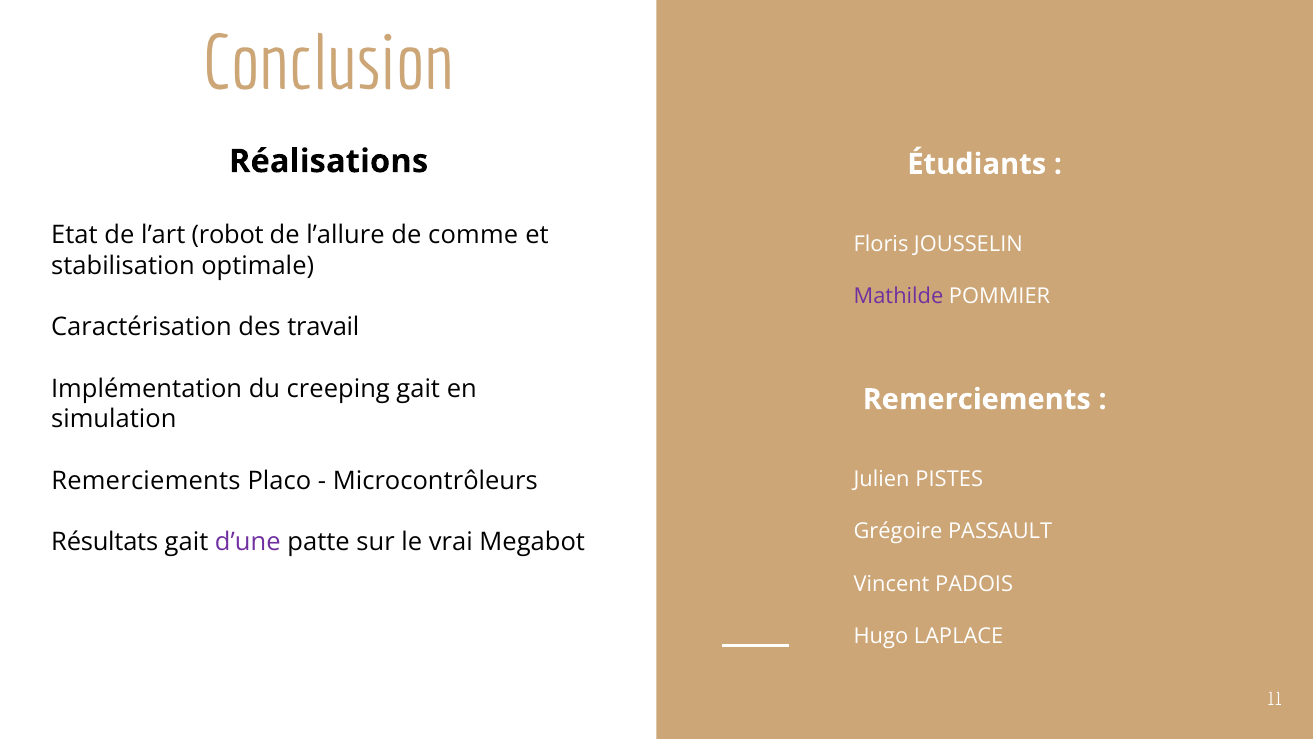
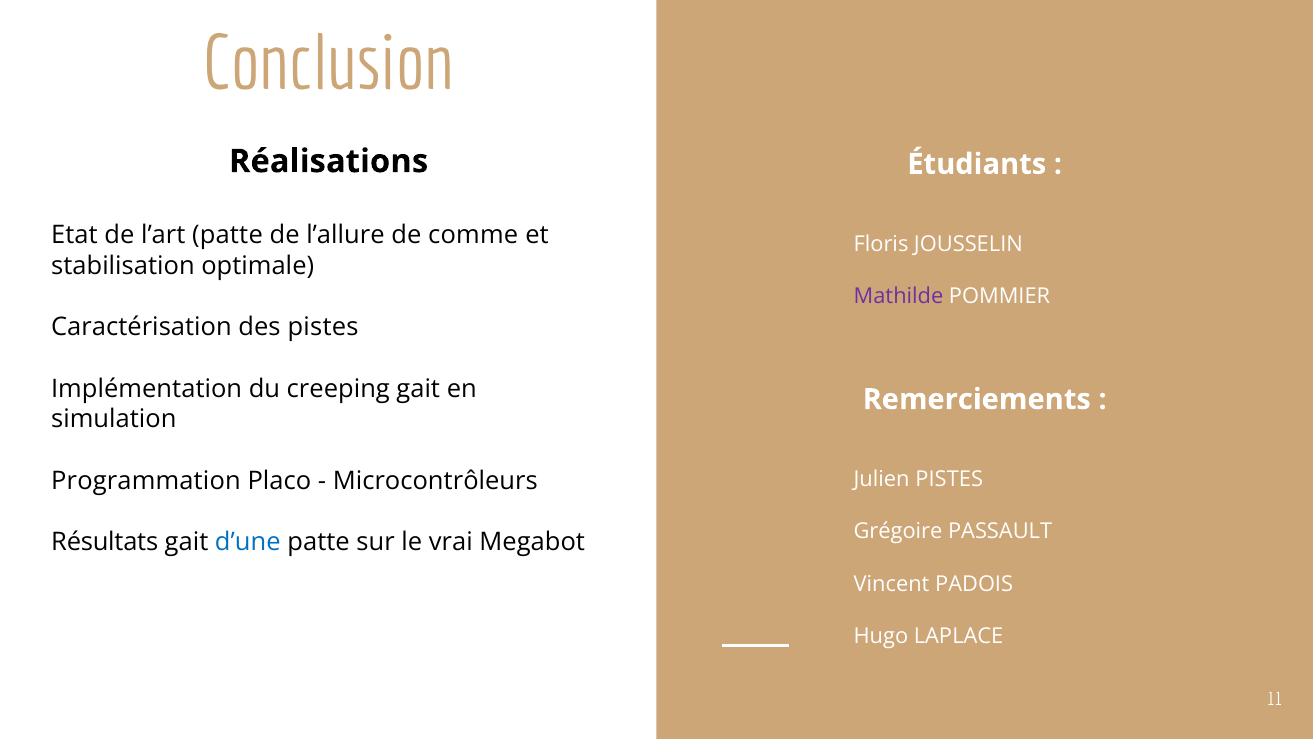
l’art robot: robot -> patte (228, 235)
des travail: travail -> pistes (323, 327)
Remerciements: Remerciements -> Programmation (146, 480)
d’une colour: purple -> blue (248, 542)
